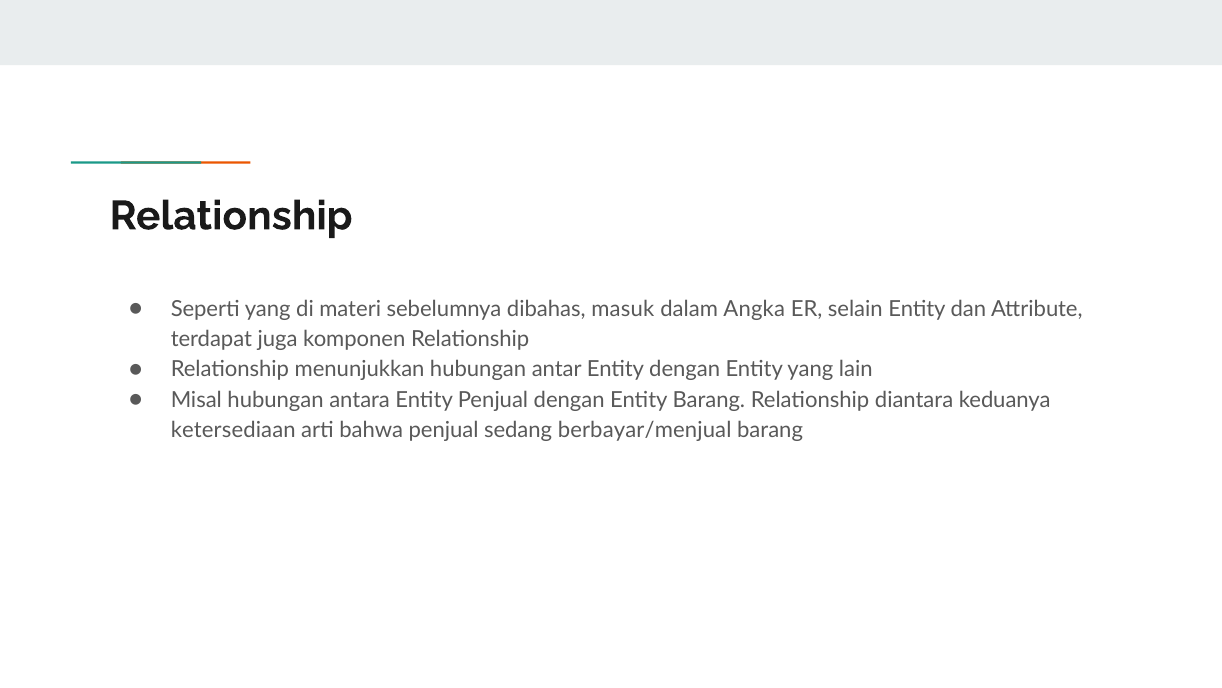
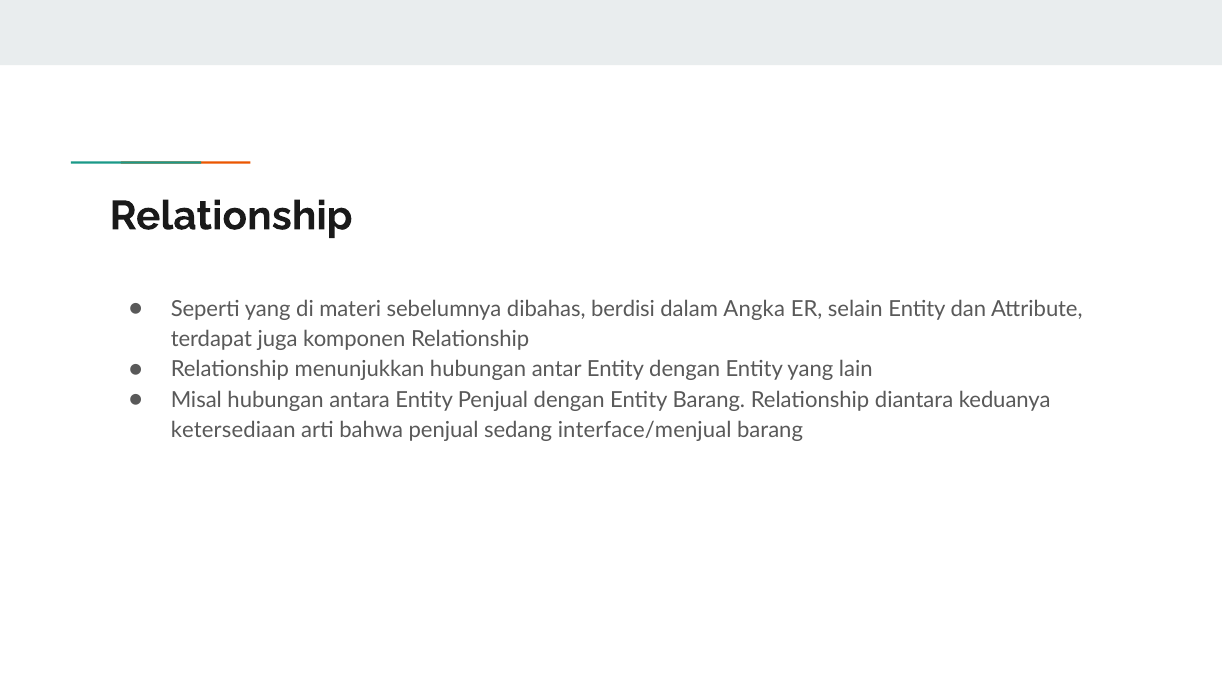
masuk: masuk -> berdisi (623, 309)
berbayar/menjual: berbayar/menjual -> interface/menjual (645, 430)
